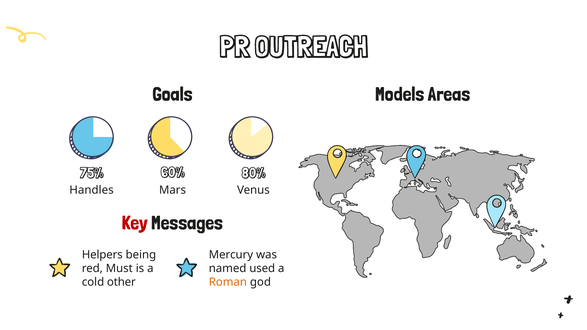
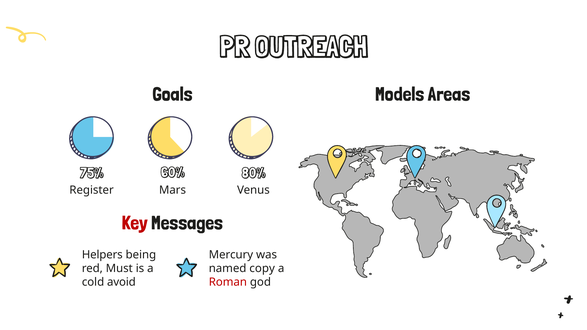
Handles: Handles -> Register (92, 190)
used: used -> copy (262, 269)
other: other -> avoid (121, 282)
Roman colour: orange -> red (228, 282)
